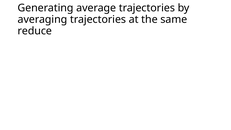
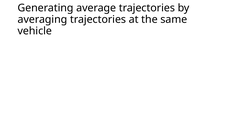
reduce: reduce -> vehicle (35, 31)
